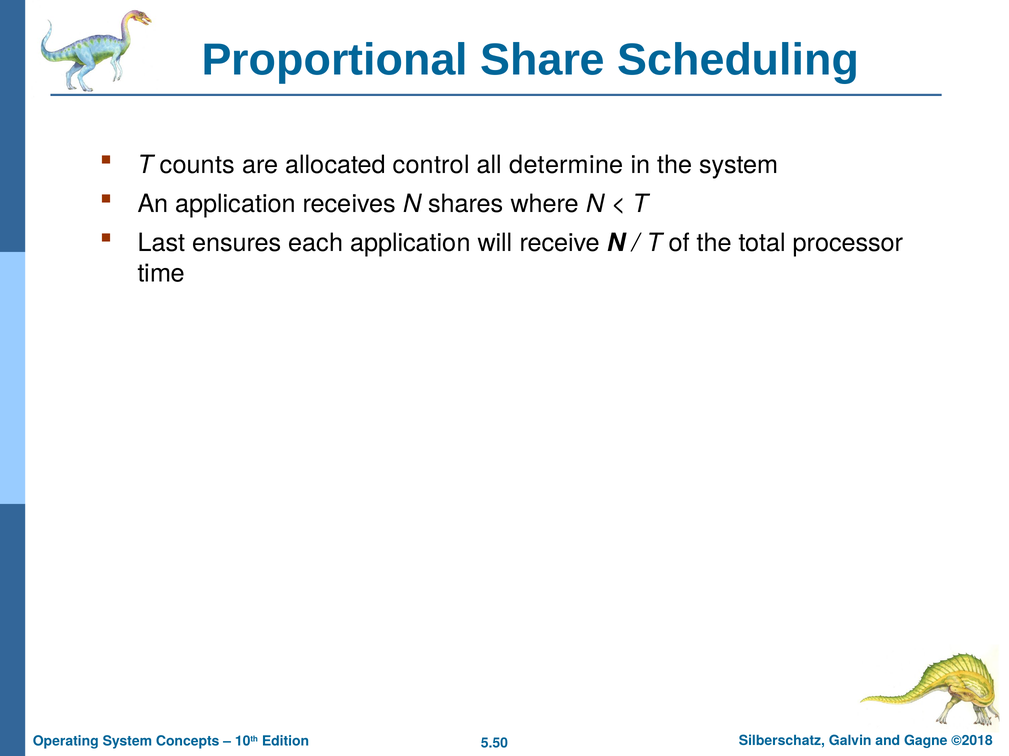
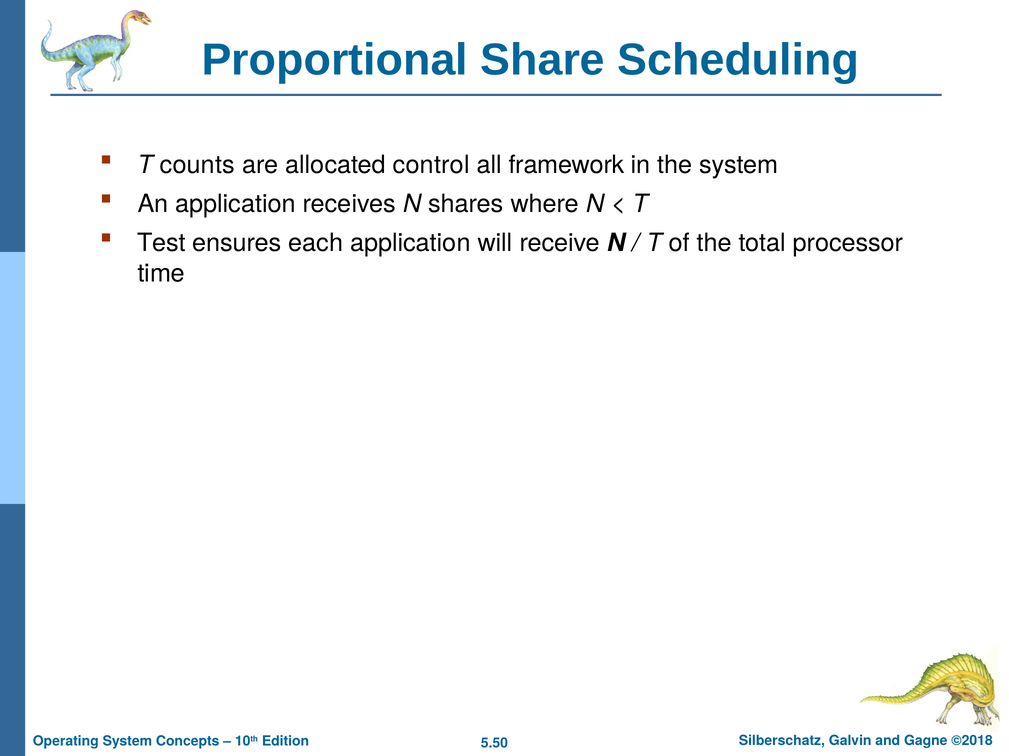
determine: determine -> framework (567, 165)
Last: Last -> Test (161, 243)
